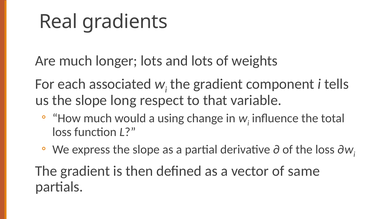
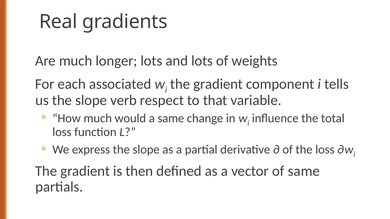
long: long -> verb (124, 101)
a using: using -> same (171, 118)
